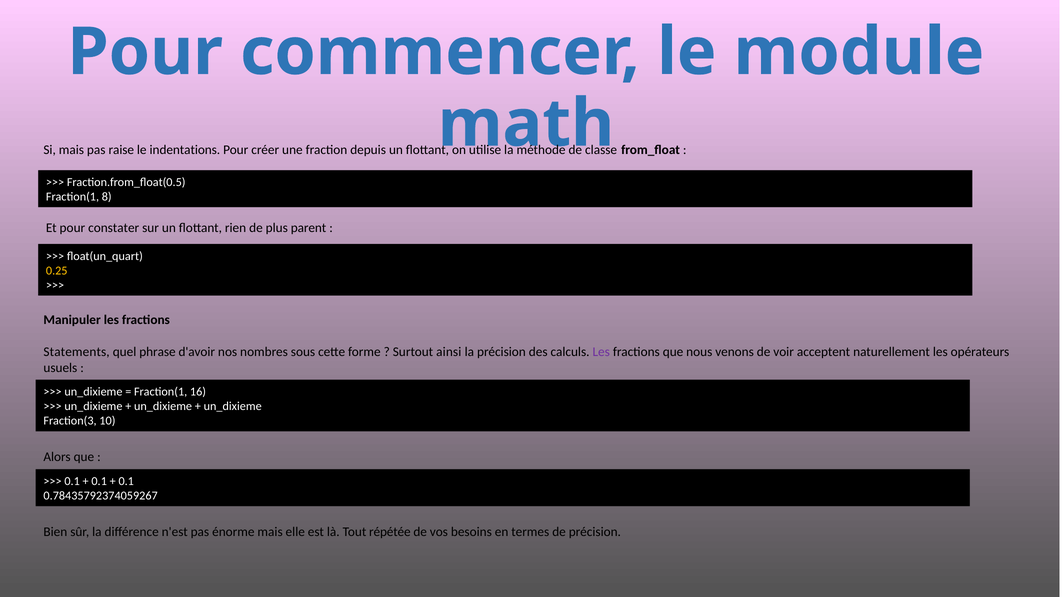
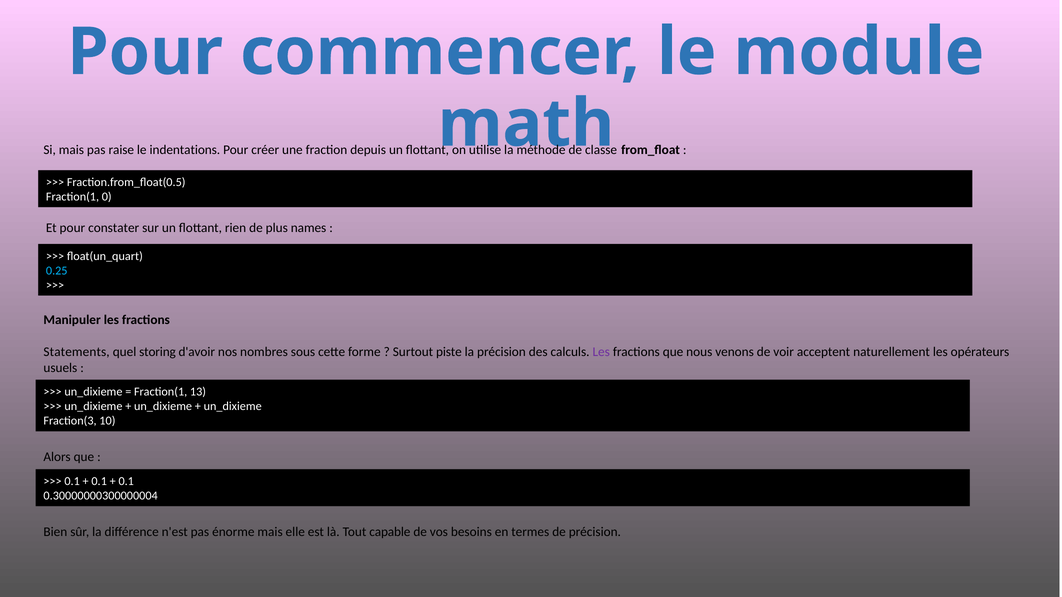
8: 8 -> 0 (107, 197)
parent: parent -> names (309, 228)
0.25 colour: yellow -> light blue (57, 271)
phrase: phrase -> storing (157, 352)
ainsi: ainsi -> piste (449, 352)
16: 16 -> 13 (198, 392)
0.78435792374059267: 0.78435792374059267 -> 0.30000000300000004 (101, 496)
répétée: répétée -> capable (390, 532)
